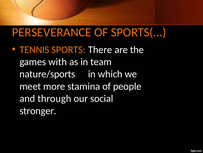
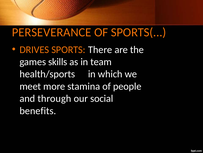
TENNIS: TENNIS -> DRIVES (34, 49)
with: with -> skills (58, 62)
nature/sports: nature/sports -> health/sports (47, 74)
stronger: stronger -> benefits (38, 110)
